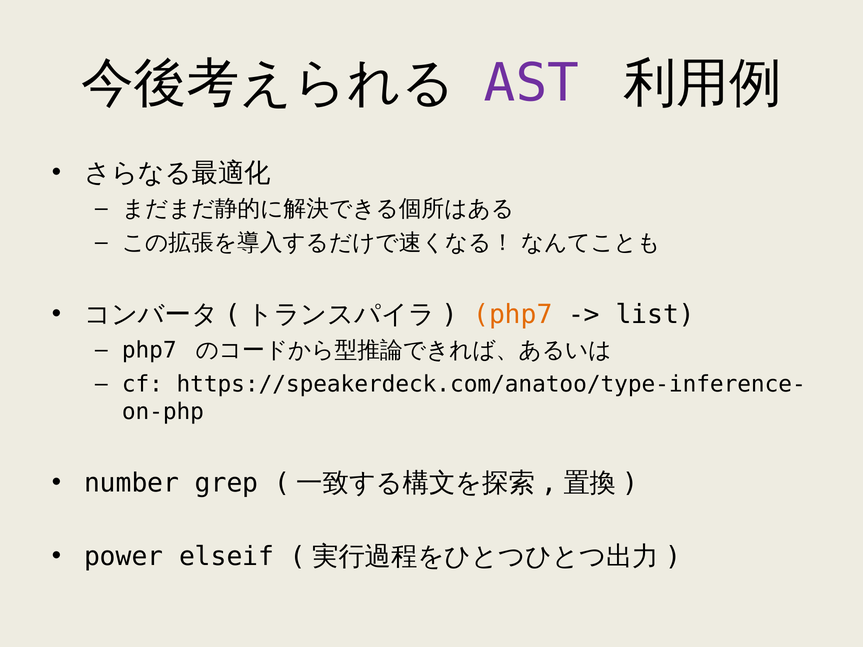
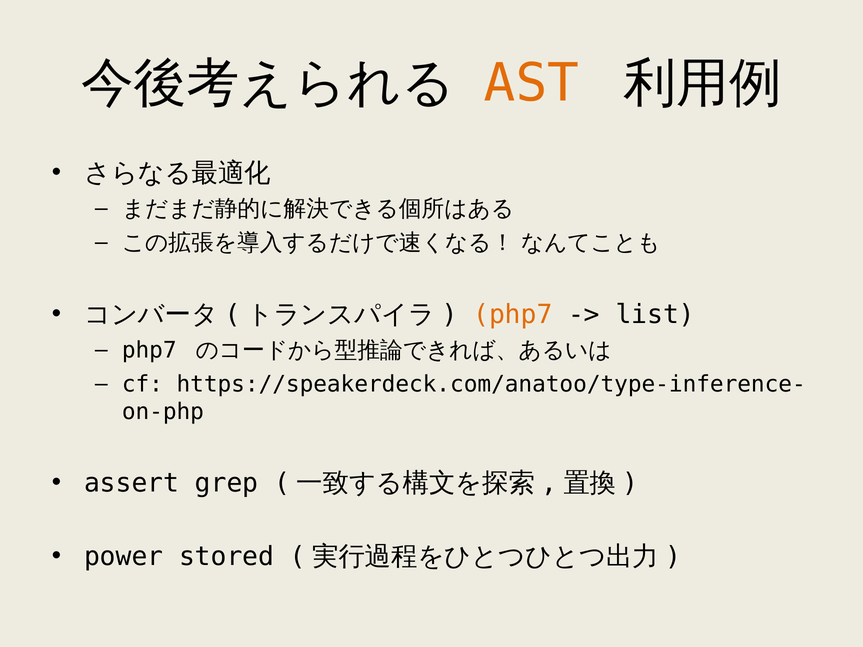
AST colour: purple -> orange (532, 84)
number: number -> assert (132, 483)
elseif: elseif -> stored (227, 557)
